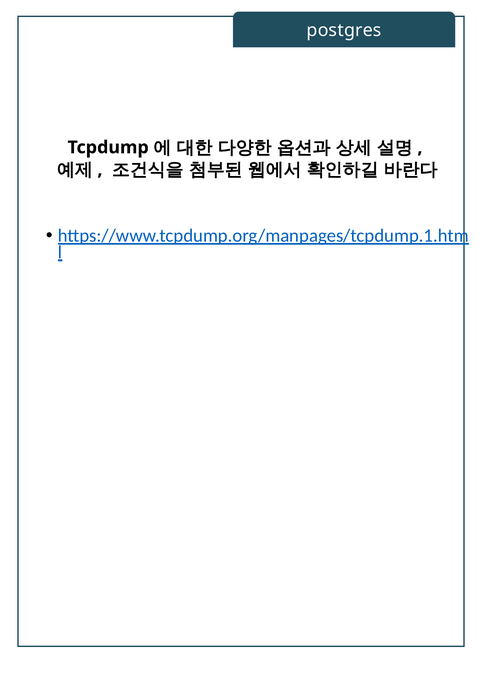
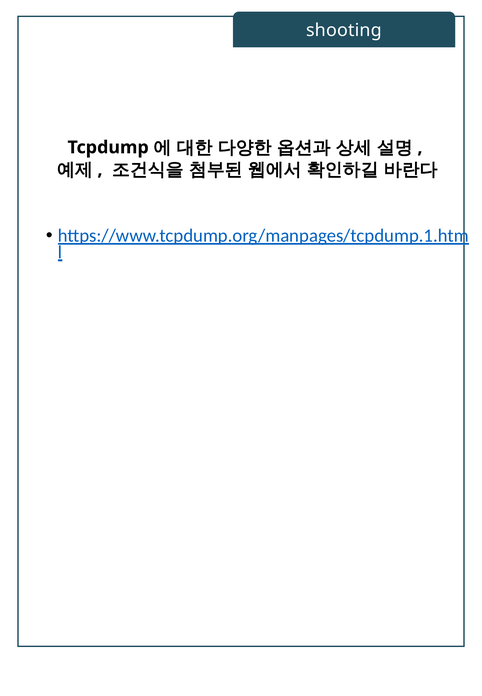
postgres: postgres -> shooting (344, 30)
